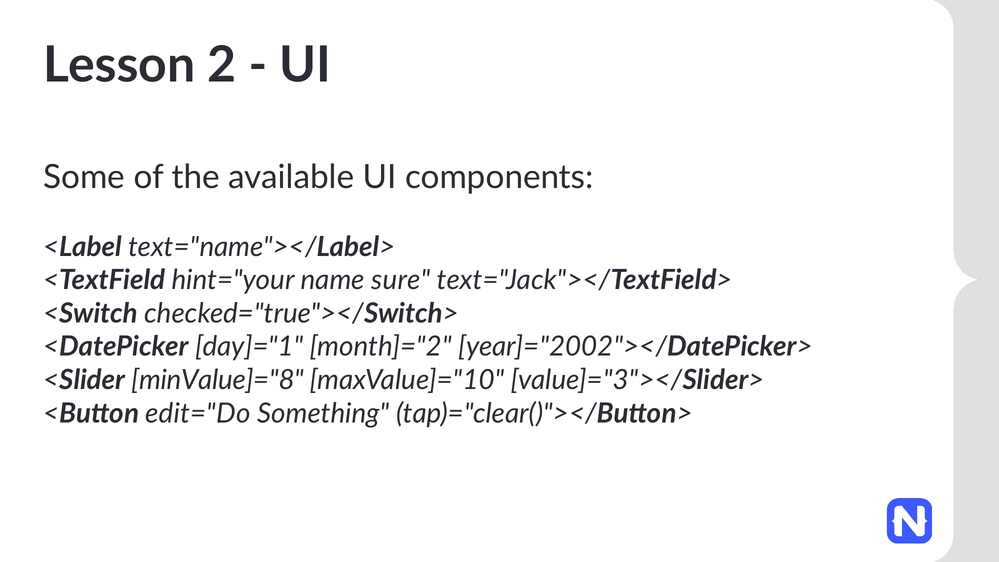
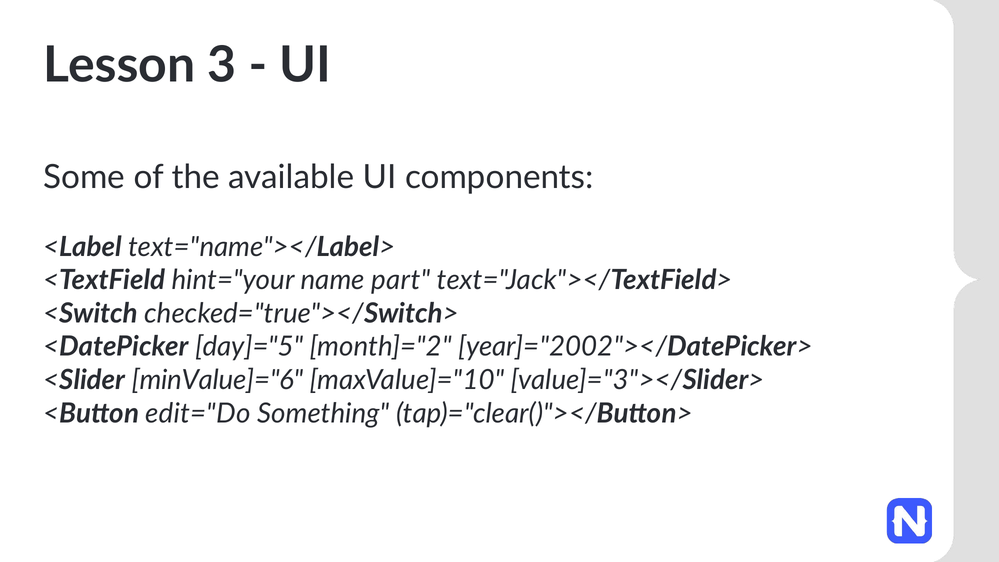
2: 2 -> 3 (222, 65)
sure: sure -> part (401, 280)
day]="1: day]="1 -> day]="5 (249, 347)
minValue]="8: minValue]="8 -> minValue]="6 (218, 380)
